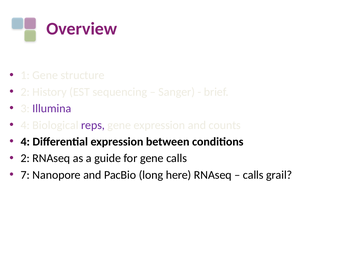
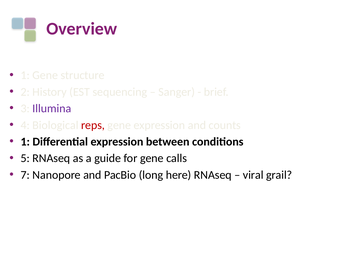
reps colour: purple -> red (93, 125)
4: 4 -> 1 (25, 142)
2: 2 -> 5 (25, 158)
calls: calls -> viral (253, 175)
